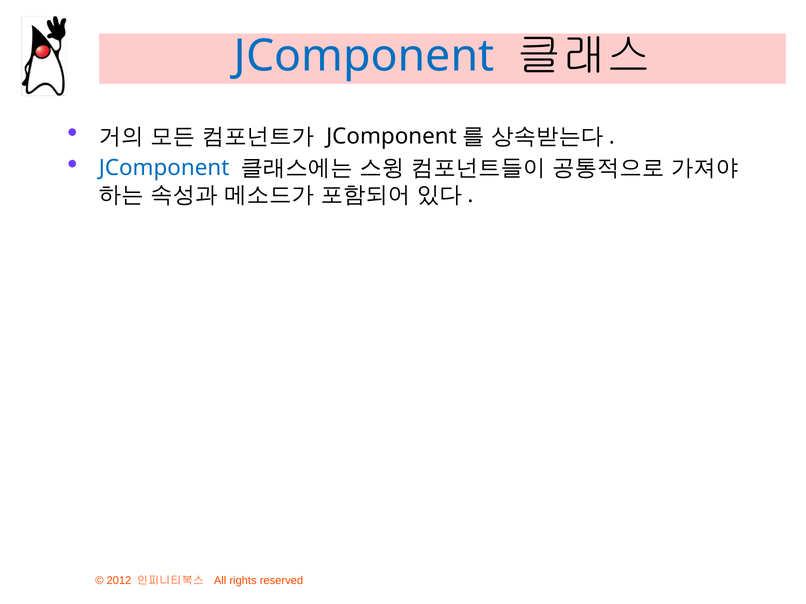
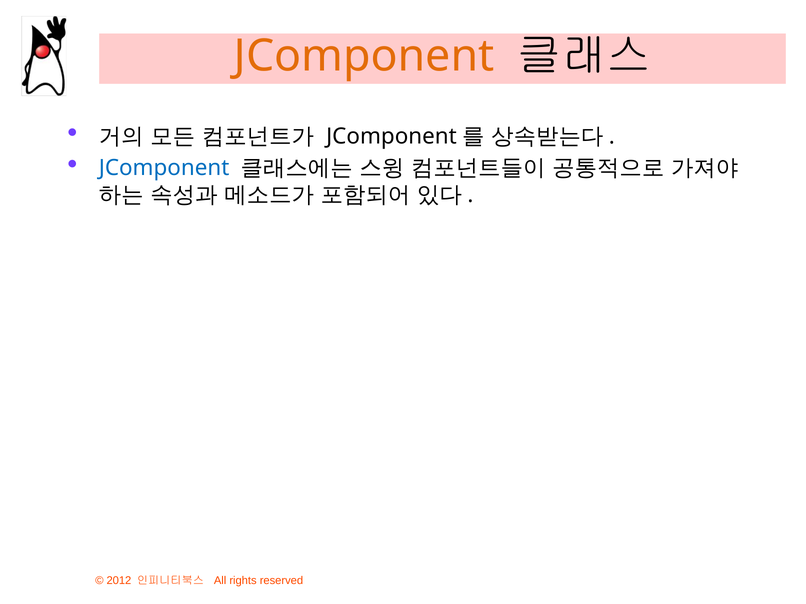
JComponent colour: blue -> orange (364, 56)
